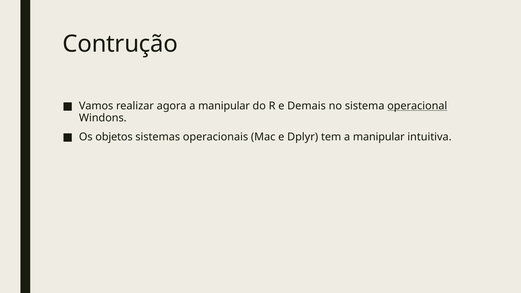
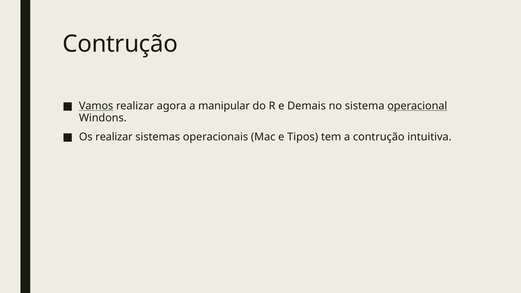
Vamos underline: none -> present (96, 106)
Os objetos: objetos -> realizar (114, 137)
Dplyr: Dplyr -> Tipos (303, 137)
tem a manipular: manipular -> contrução (379, 137)
